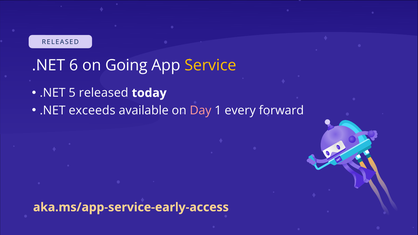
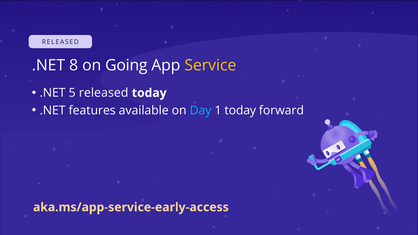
6: 6 -> 8 (74, 65)
exceeds: exceeds -> features (92, 110)
Day colour: pink -> light blue (201, 110)
1 every: every -> today (240, 110)
